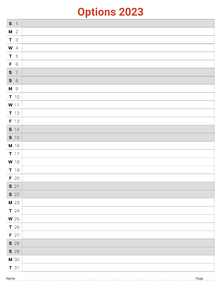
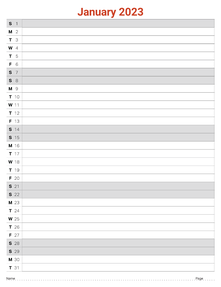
Options: Options -> January (97, 12)
